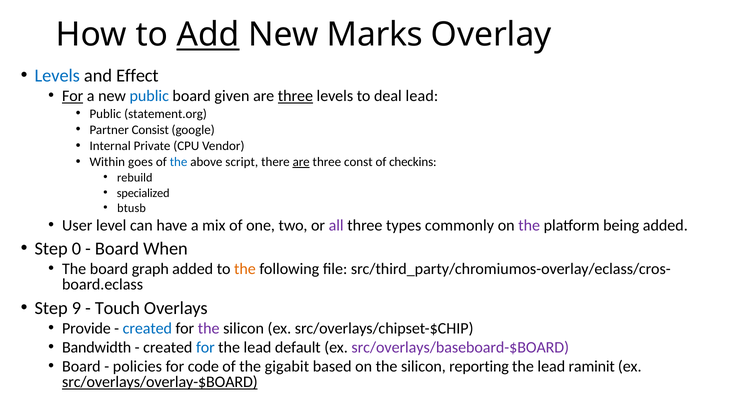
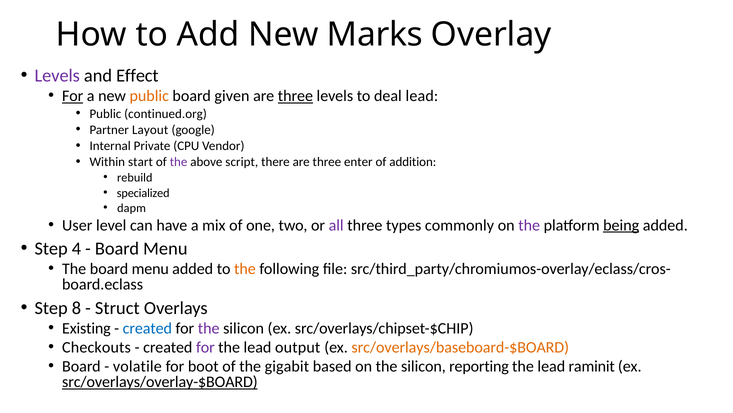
Add underline: present -> none (208, 35)
Levels colour: blue -> purple (57, 76)
public colour: blue -> orange (149, 96)
statement.org: statement.org -> continued.org (166, 114)
Consist: Consist -> Layout (150, 130)
goes: goes -> start (140, 162)
the colour: blue -> purple (179, 162)
are underline: present -> none (301, 162)
const: const -> enter (358, 162)
checkins: checkins -> addition (413, 162)
btusb: btusb -> dapm (132, 208)
being underline: none -> present (621, 225)
0: 0 -> 4 (76, 248)
When: When -> Menu (165, 248)
The board graph: graph -> menu (150, 269)
9: 9 -> 8 (76, 308)
Touch: Touch -> Struct (117, 308)
Provide: Provide -> Existing (86, 328)
Bandwidth: Bandwidth -> Checkouts (96, 347)
for colour: blue -> purple (205, 347)
default: default -> output (298, 347)
src/overlays/baseboard-$BOARD colour: purple -> orange (460, 347)
policies: policies -> volatile (137, 366)
code: code -> boot (203, 366)
